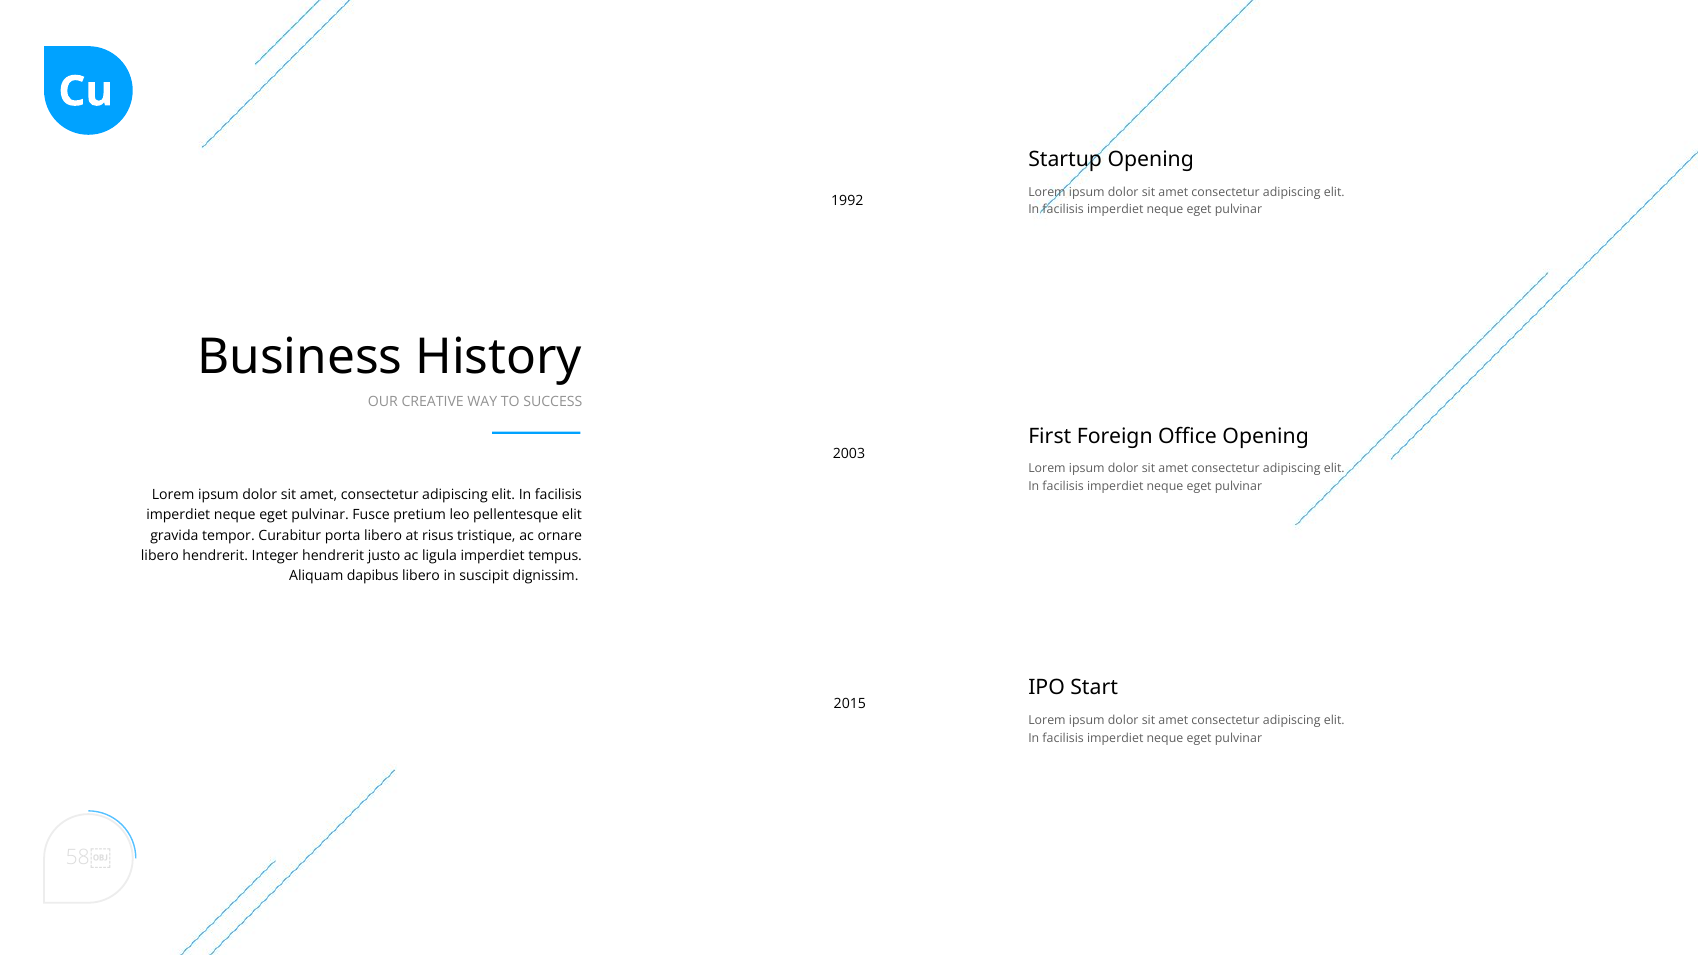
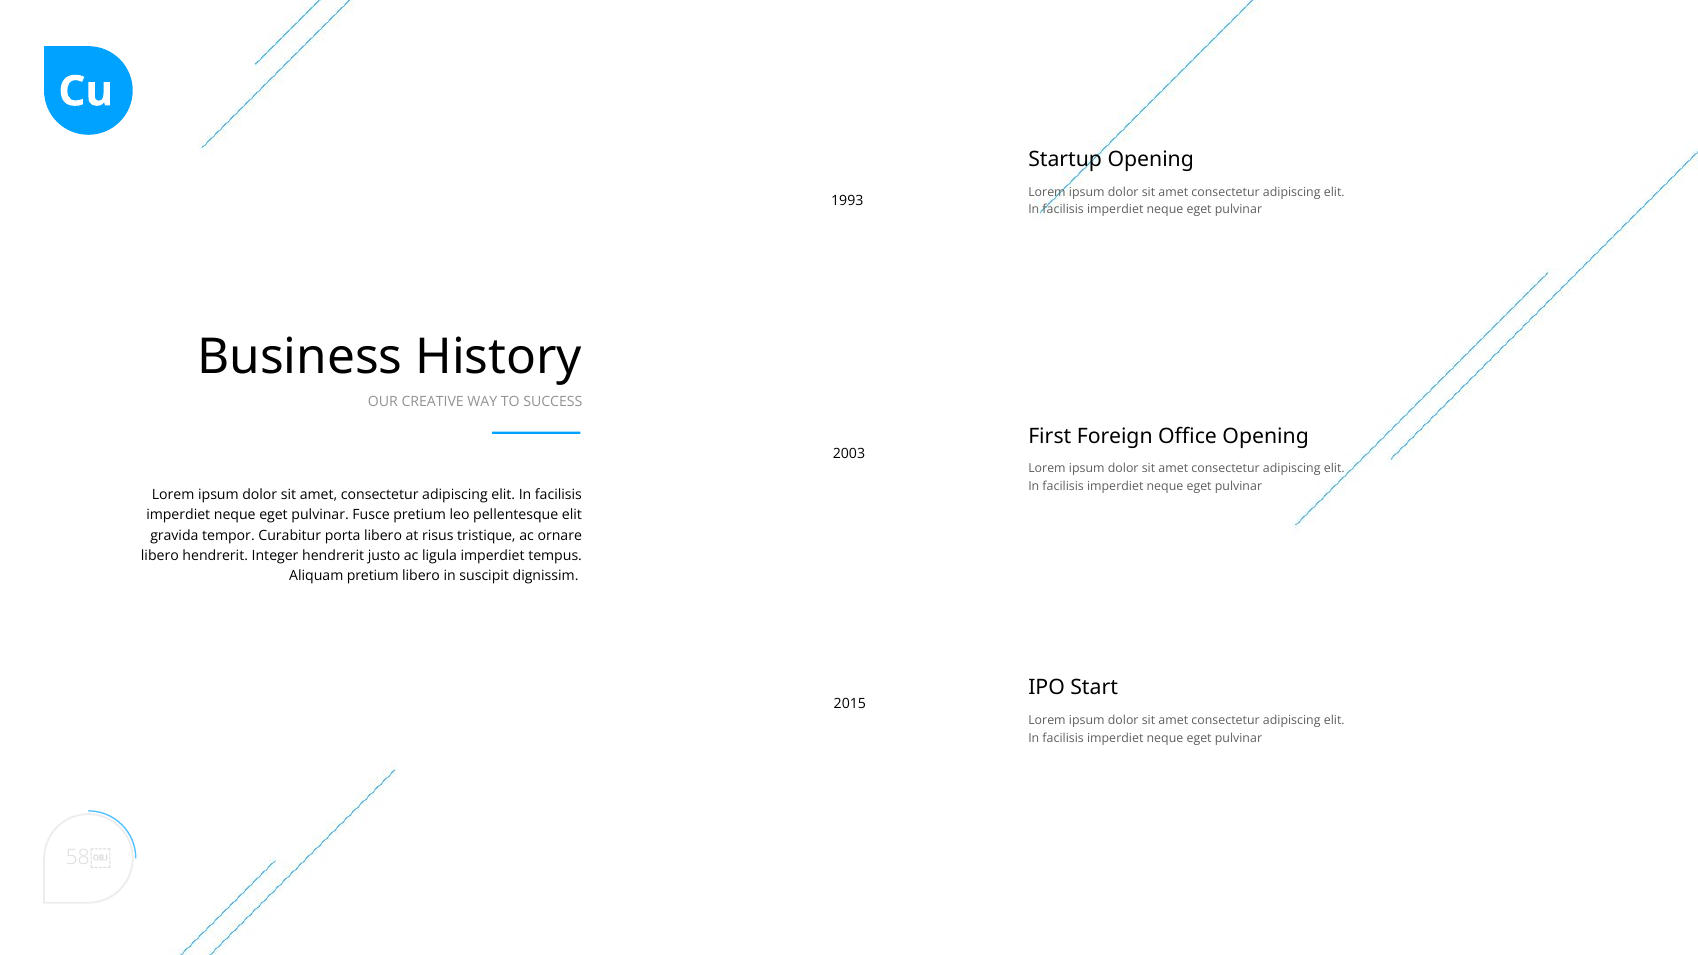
1992: 1992 -> 1993 (847, 201)
Aliquam dapibus: dapibus -> pretium (373, 576)
